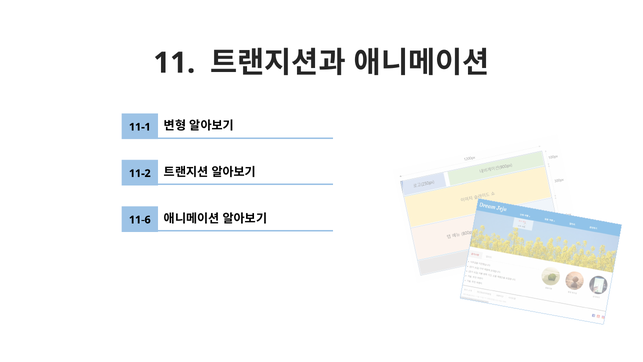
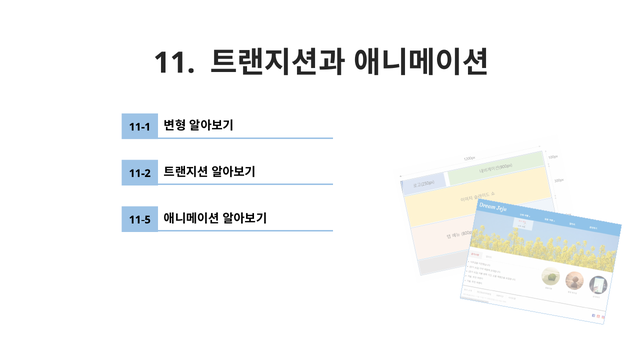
11-6: 11-6 -> 11-5 (140, 220)
